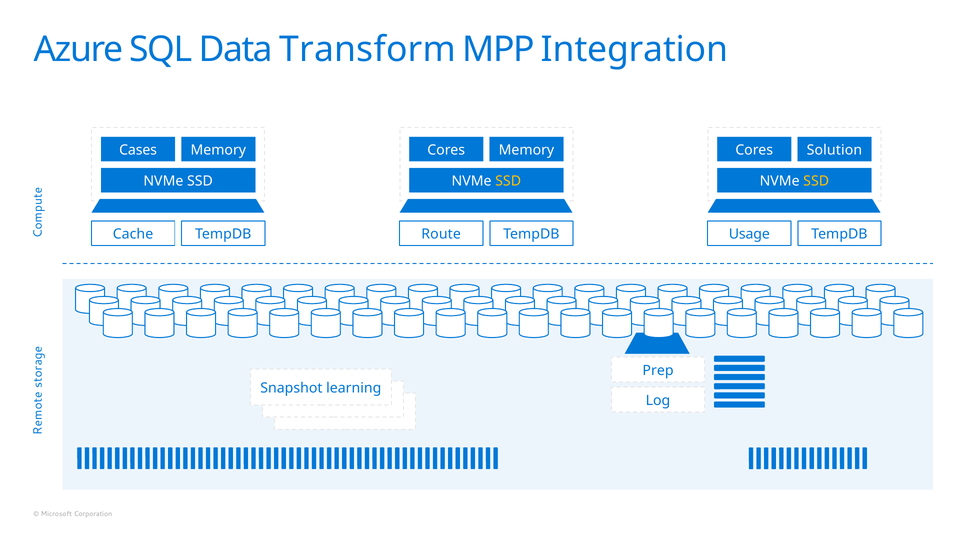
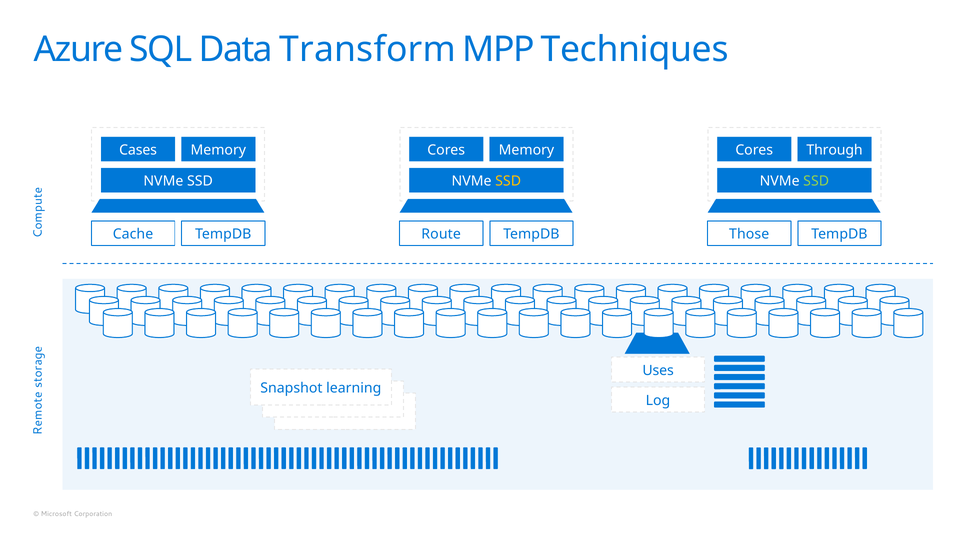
Integration: Integration -> Techniques (635, 50)
Solution: Solution -> Through (835, 150)
SSD colour: yellow -> light green (816, 181)
Usage: Usage -> Those (749, 234)
Prep: Prep -> Uses (658, 370)
